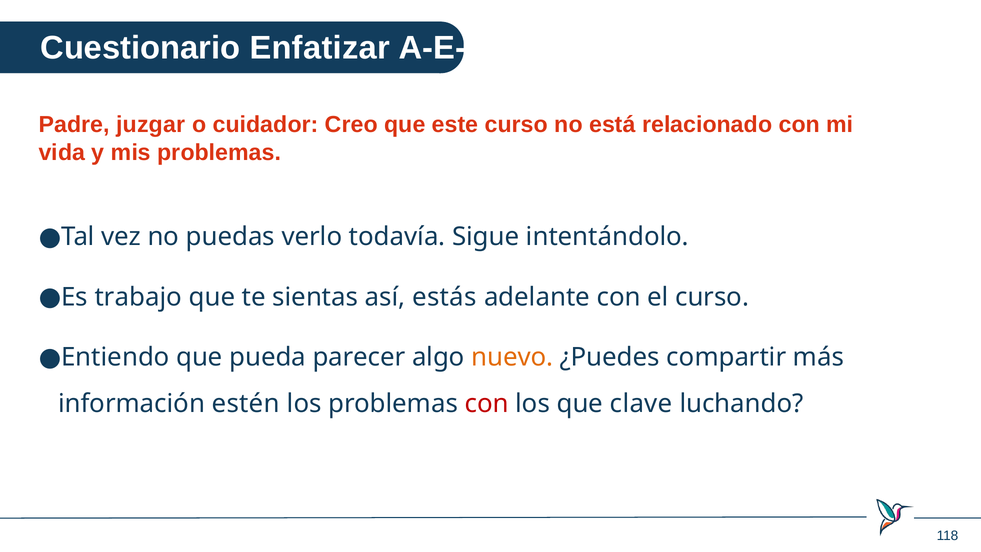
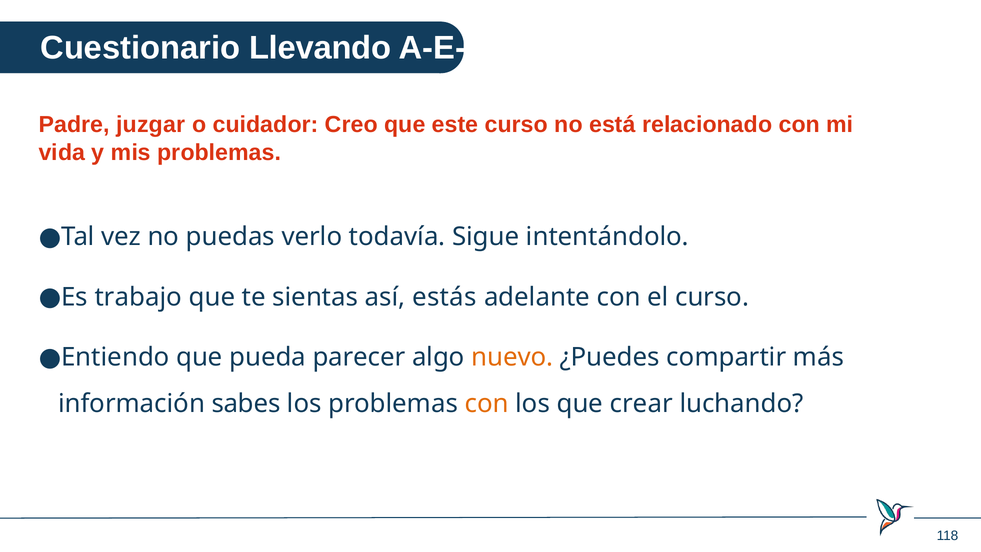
Enfatizar: Enfatizar -> Llevando (320, 48)
estén: estén -> sabes (246, 404)
con colour: red -> orange (487, 404)
clave: clave -> crear (641, 404)
